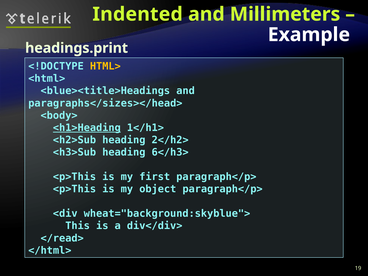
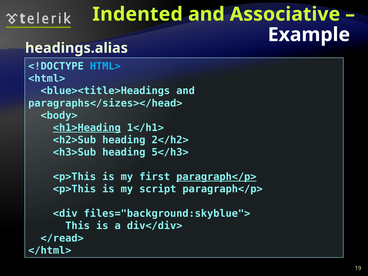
Millimeters: Millimeters -> Associative (285, 14)
headings.print: headings.print -> headings.alias (76, 48)
HTML> colour: yellow -> light blue (105, 66)
6</h3>: 6</h3> -> 5</h3> (170, 152)
paragraph</p> underline: none -> present (216, 177)
object: object -> script (158, 189)
wheat="background:skyblue">: wheat="background:skyblue"> -> files="background:skyblue"> (167, 214)
